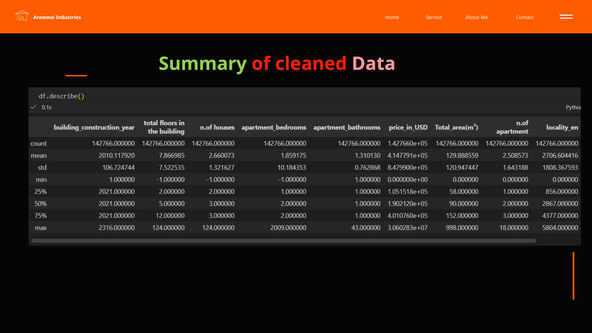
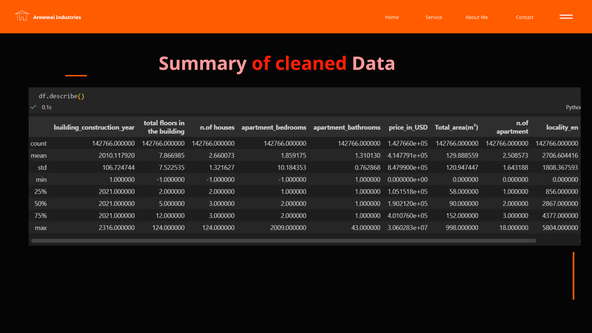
Summary colour: light green -> pink (203, 64)
